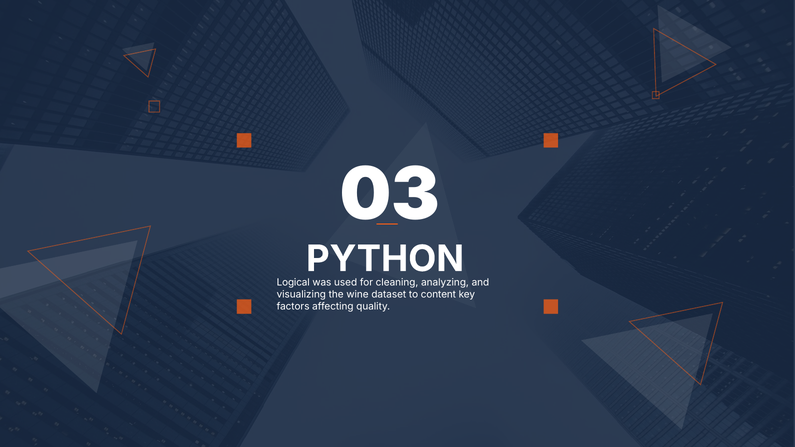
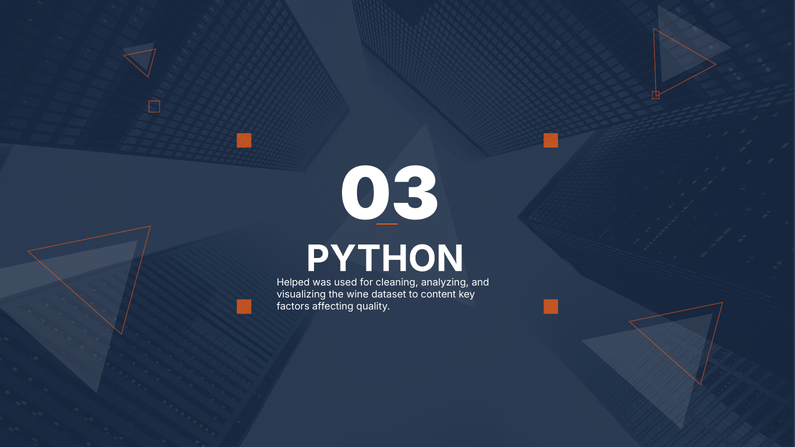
Logical: Logical -> Helped (293, 283)
